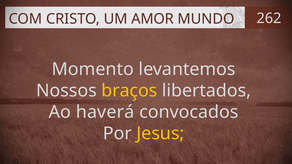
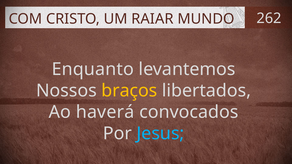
AMOR: AMOR -> RAIAR (152, 19)
Momento: Momento -> Enquanto (93, 69)
Jesus colour: yellow -> light blue (160, 134)
